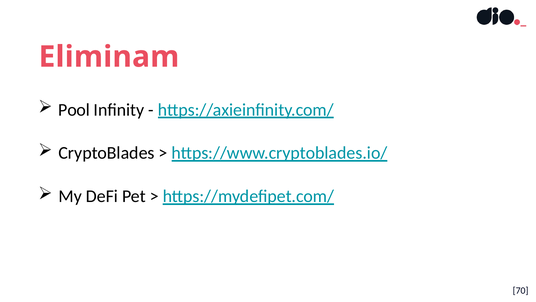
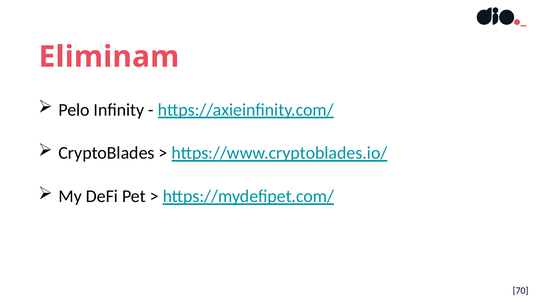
Pool: Pool -> Pelo (74, 110)
